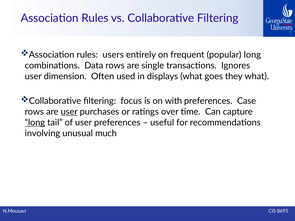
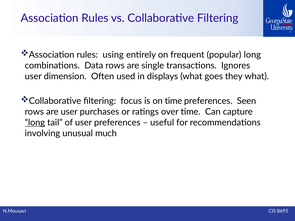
users: users -> using (113, 55)
on with: with -> time (173, 101)
Case: Case -> Seen (247, 101)
user underline: present -> none (69, 112)
